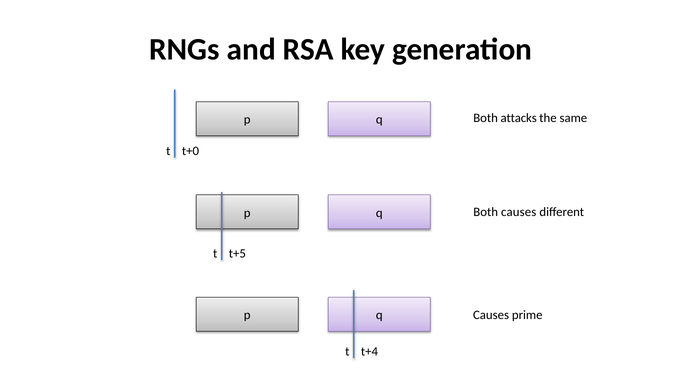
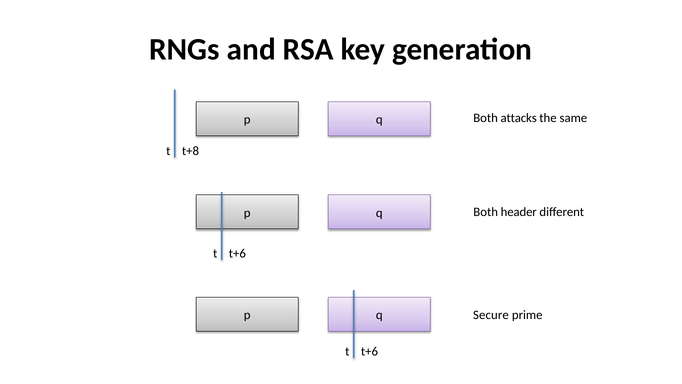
t+0: t+0 -> t+8 (190, 151)
Both causes: causes -> header (519, 212)
t+5: t+5 -> t+6 (237, 253)
Causes: Causes -> Secure (491, 315)
t+4: t+4 -> t+6 (370, 351)
